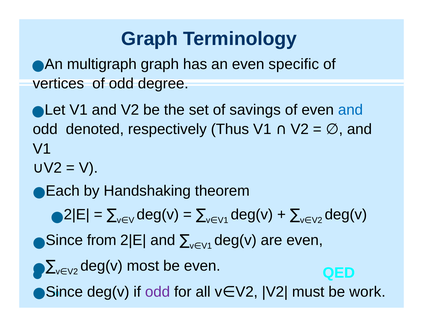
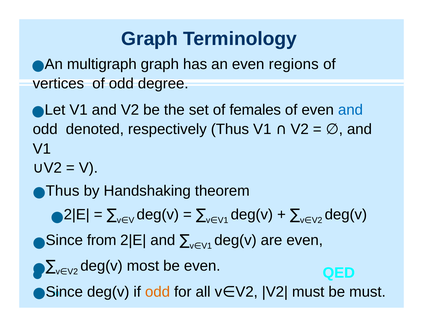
specific: specific -> regions (294, 64)
savings: savings -> females (255, 110)
Each: Each -> Thus (63, 191)
odd colour: purple -> orange (158, 292)
be work: work -> must (367, 292)
